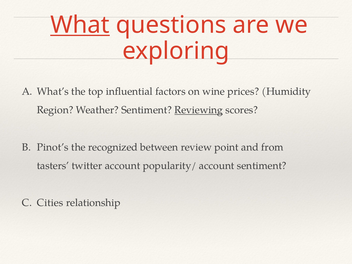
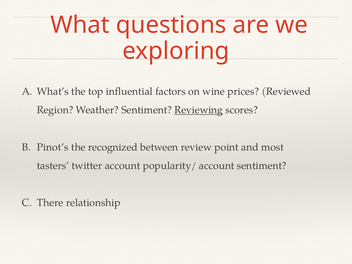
What underline: present -> none (80, 25)
Humidity: Humidity -> Reviewed (286, 91)
from: from -> most (272, 147)
Cities: Cities -> There (50, 203)
